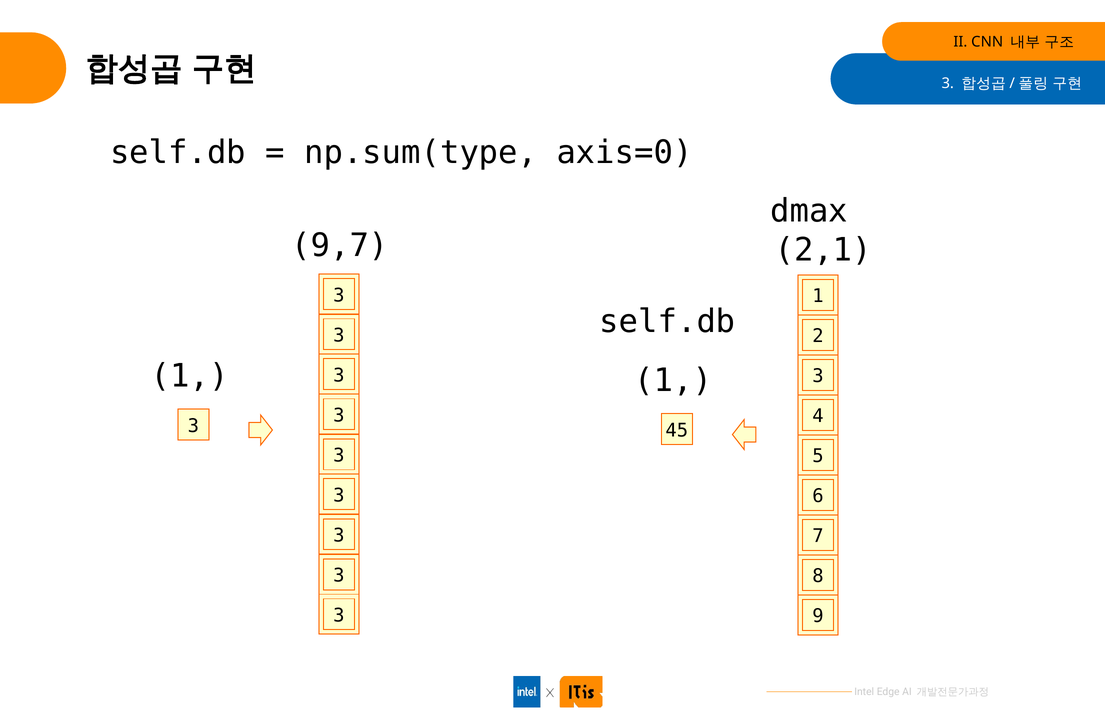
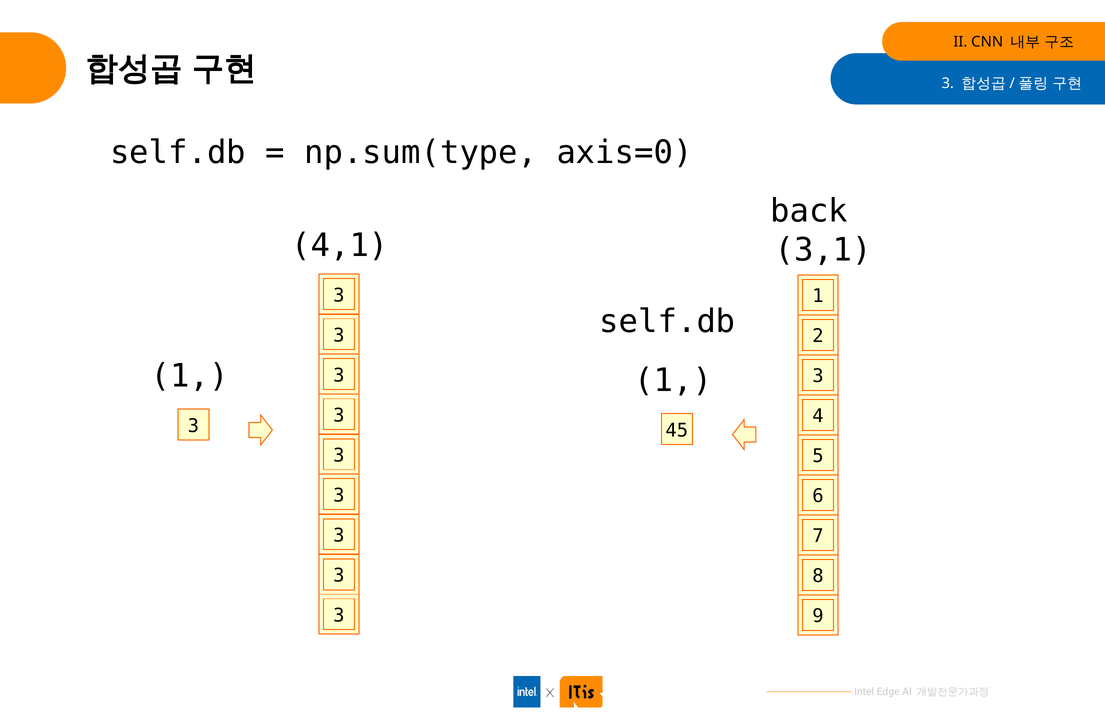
dmax: dmax -> back (809, 211)
9,7: 9,7 -> 4,1 (340, 246)
2,1: 2,1 -> 3,1 (823, 250)
